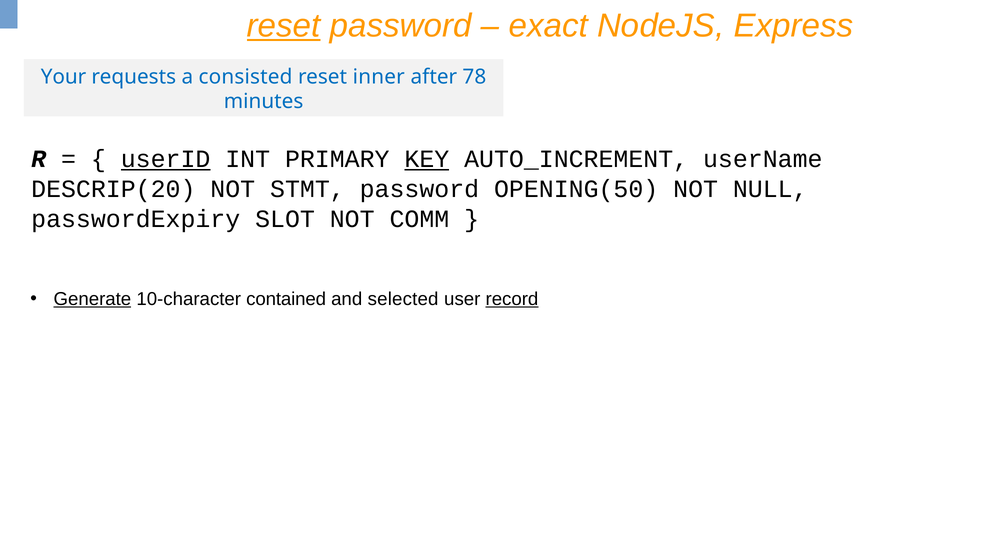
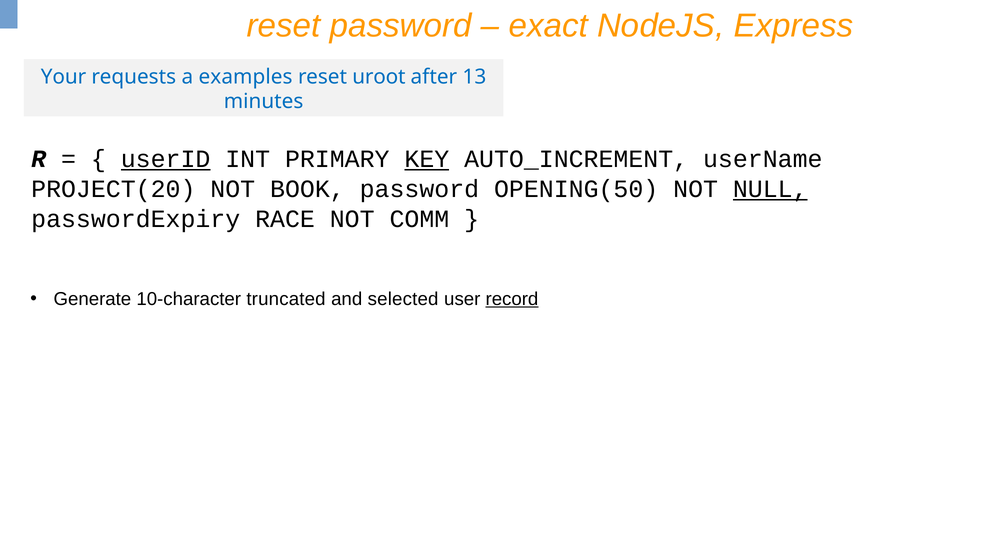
reset underline: present -> none (284, 26)
consisted: consisted -> examples (246, 77)
inner: inner -> uroot (379, 77)
78: 78 -> 13 (474, 77)
DESCRIP(20: DESCRIP(20 -> PROJECT(20 (113, 189)
STMT: STMT -> BOOK (307, 189)
NULL underline: none -> present (770, 189)
SLOT: SLOT -> RACE (285, 219)
Generate underline: present -> none (92, 299)
contained: contained -> truncated (286, 299)
